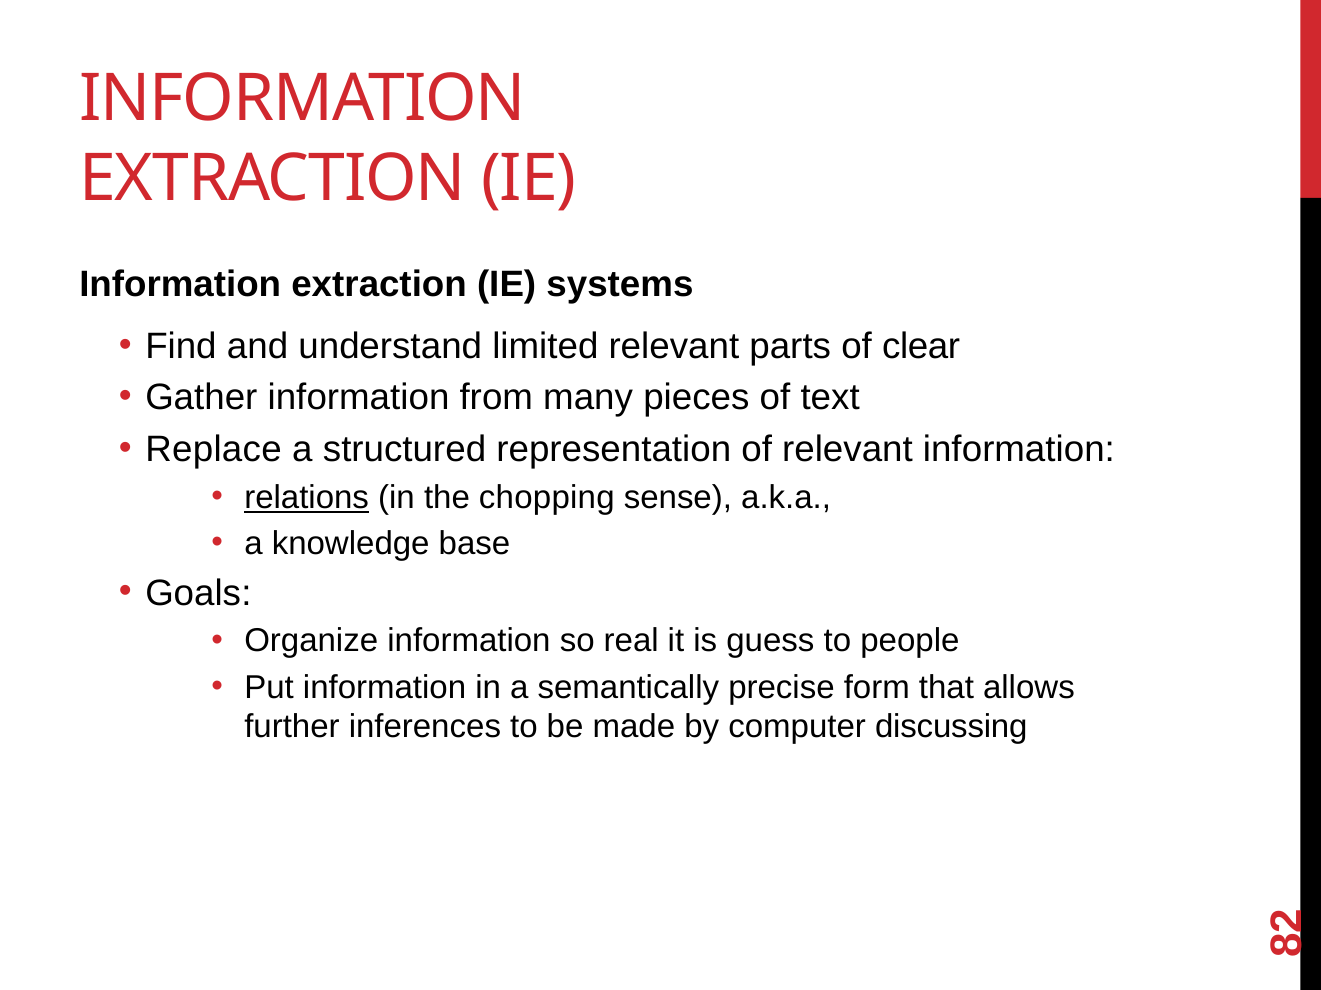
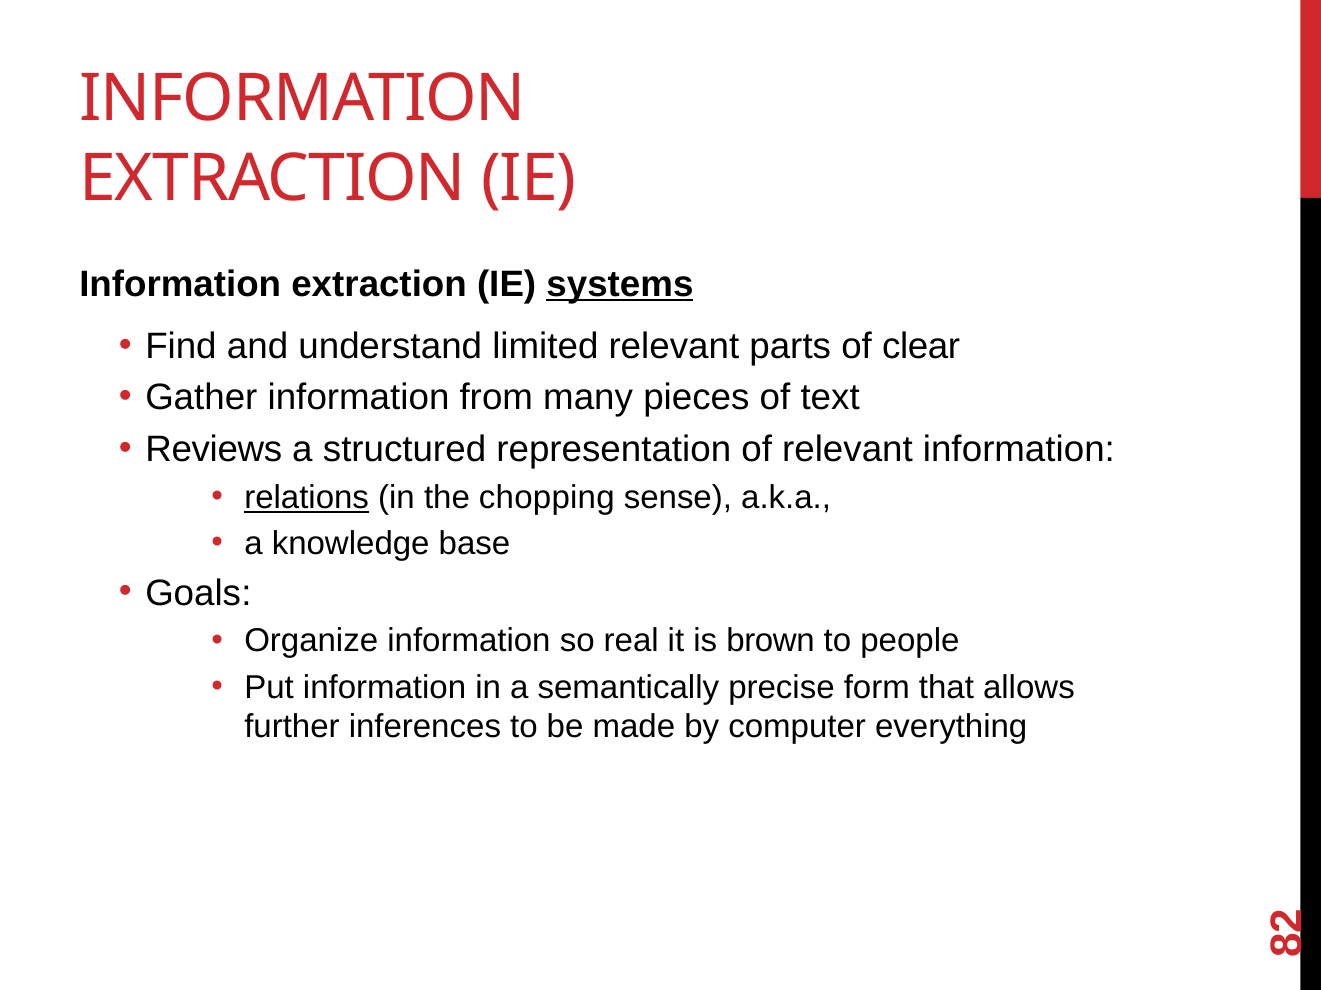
systems underline: none -> present (620, 284)
Replace: Replace -> Reviews (214, 450)
guess: guess -> brown (771, 642)
discussing: discussing -> everything (951, 727)
